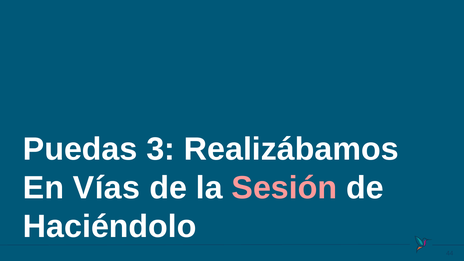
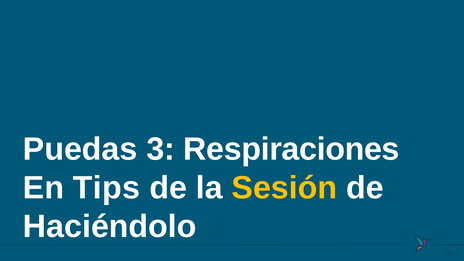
Realizábamos: Realizábamos -> Respiraciones (291, 149)
Vías: Vías -> Tips (107, 188)
Sesión colour: pink -> yellow (284, 188)
